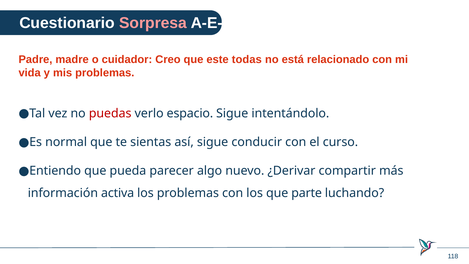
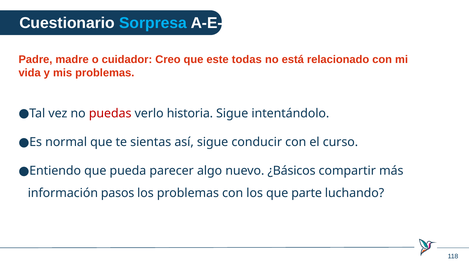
Sorpresa colour: pink -> light blue (153, 23)
espacio: espacio -> historia (190, 113)
¿Derivar: ¿Derivar -> ¿Básicos (292, 171)
activa: activa -> pasos (118, 193)
